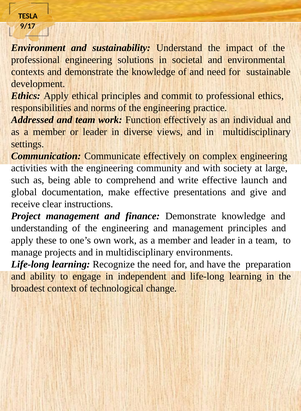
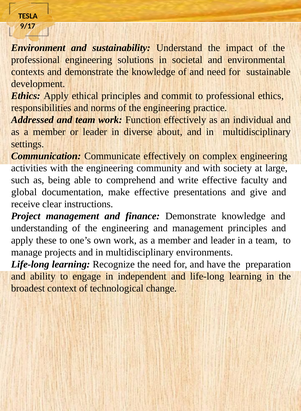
views: views -> about (170, 132)
launch: launch -> faculty (255, 180)
